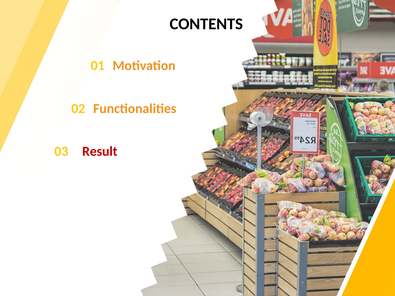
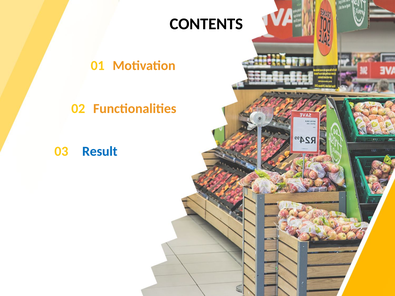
Result colour: red -> blue (100, 152)
